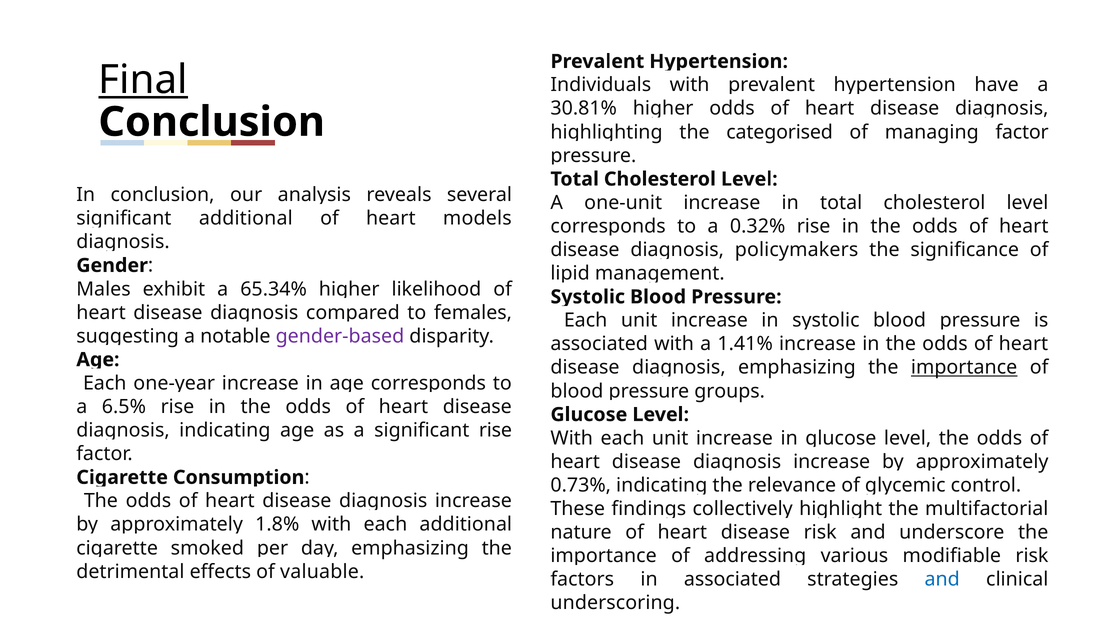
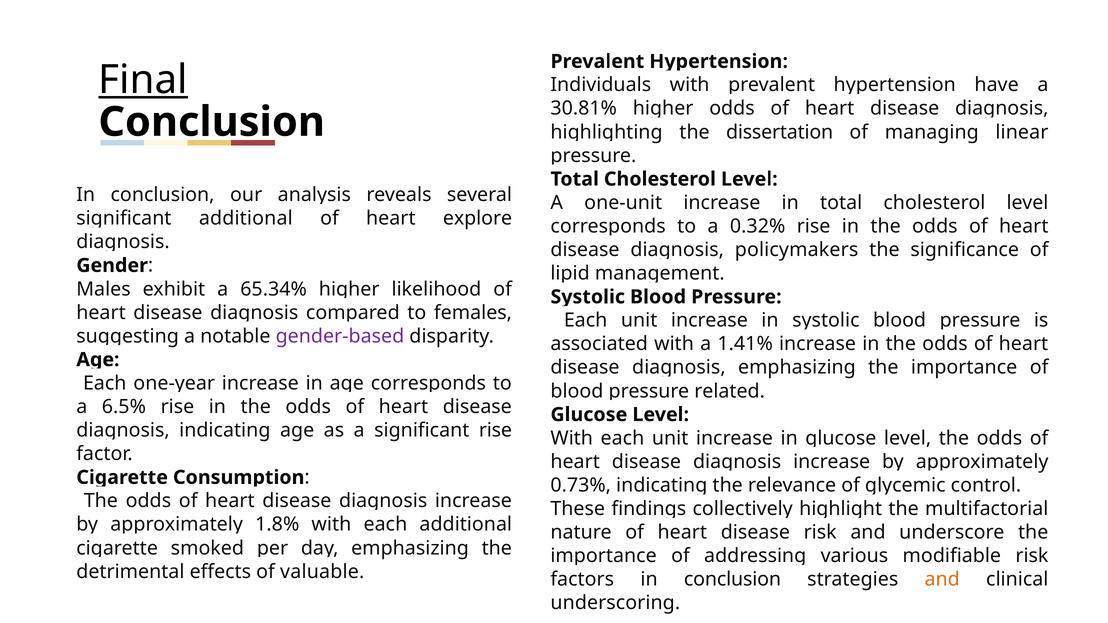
categorised: categorised -> dissertation (780, 132)
managing factor: factor -> linear (1022, 132)
models: models -> explore (477, 218)
importance underline: present -> none (964, 368)
groups: groups -> related (730, 391)
associated: associated -> conclusion (732, 580)
and colour: blue -> orange (942, 580)
